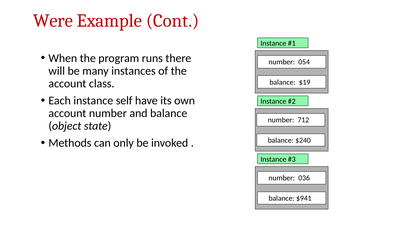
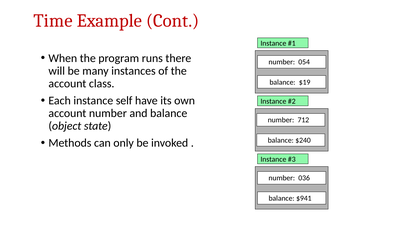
Were: Were -> Time (53, 21)
